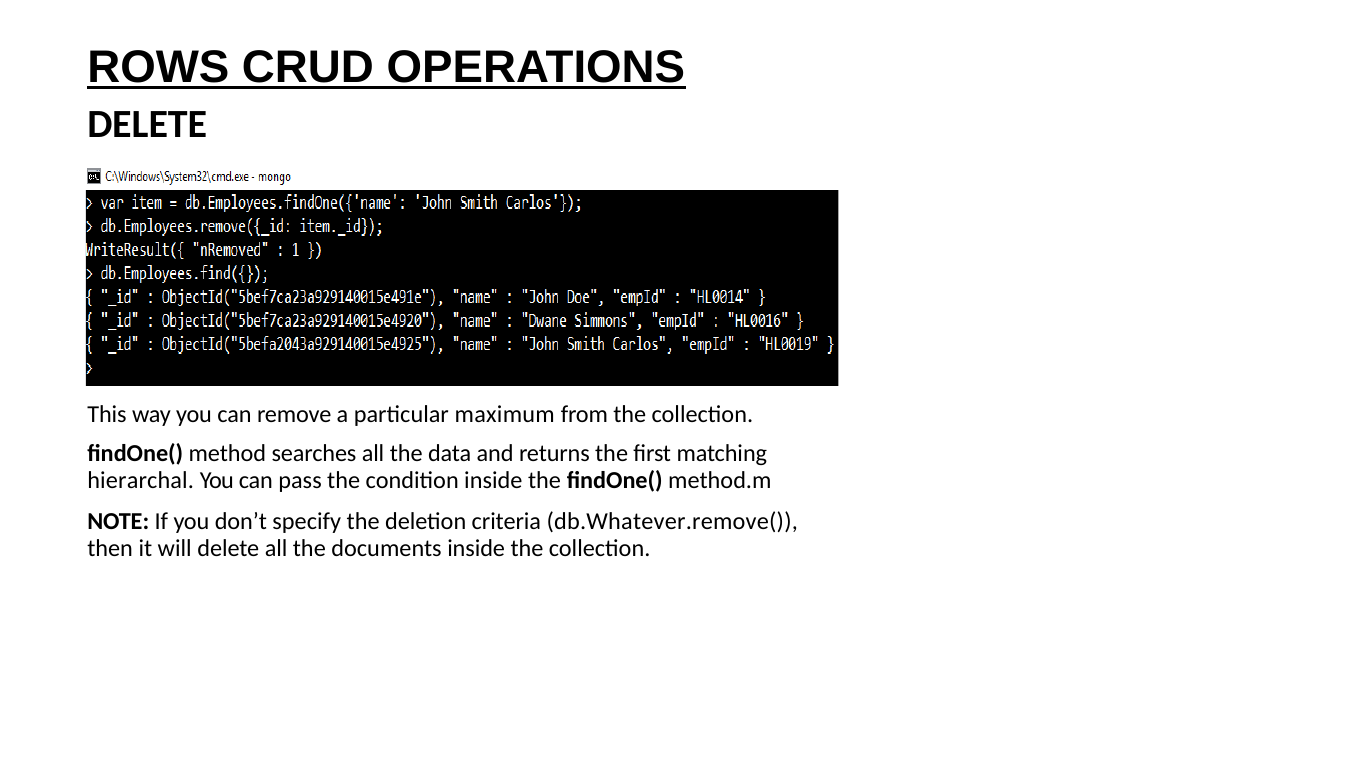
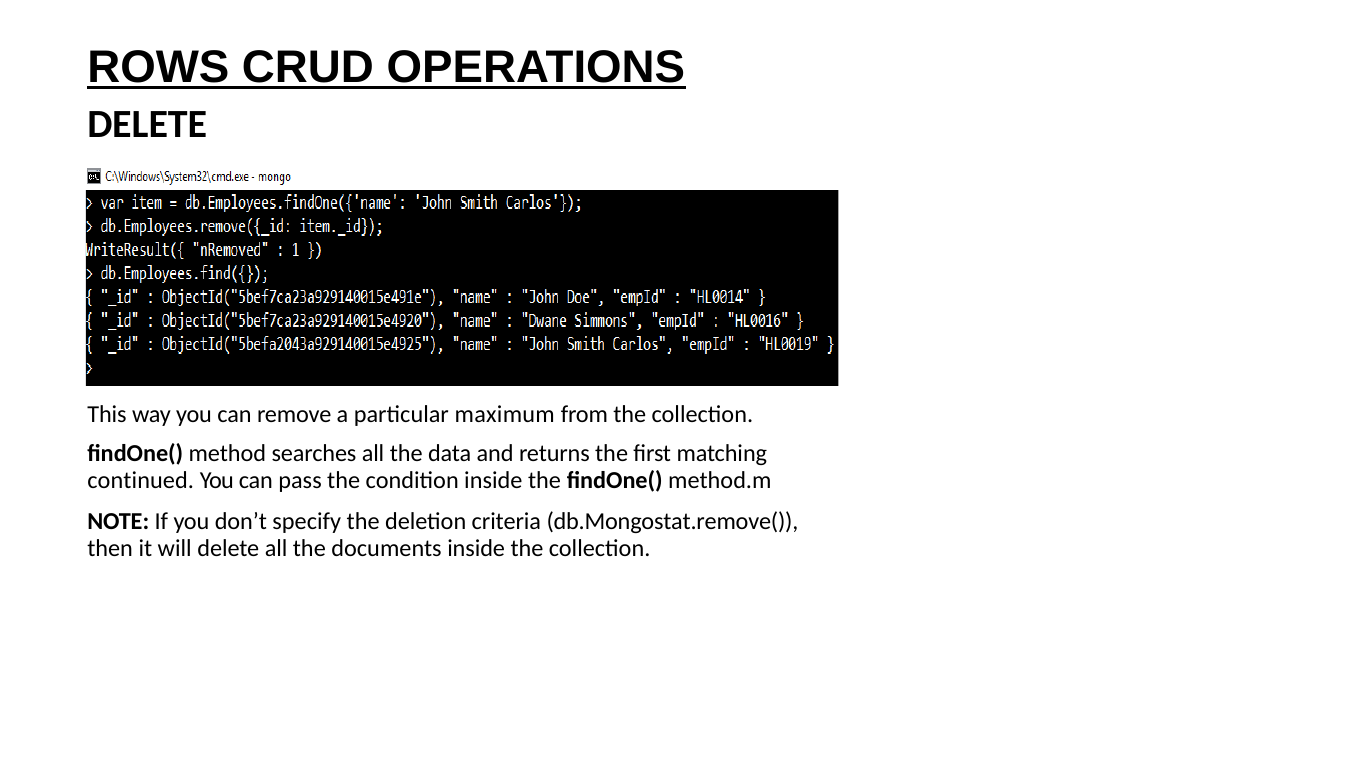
hierarchal: hierarchal -> continued (141, 481)
db.Whatever.remove(: db.Whatever.remove( -> db.Mongostat.remove( (672, 522)
